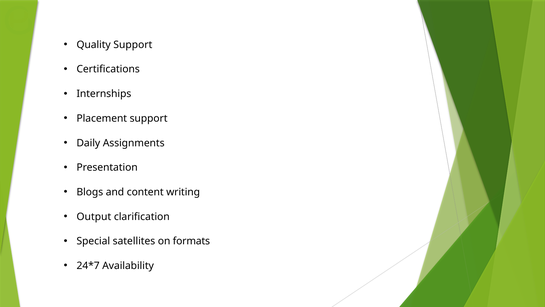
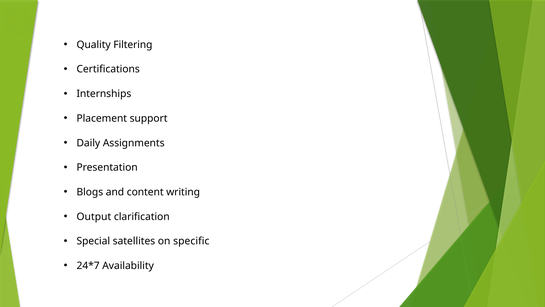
Quality Support: Support -> Filtering (133, 45)
formats: formats -> specific (191, 241)
